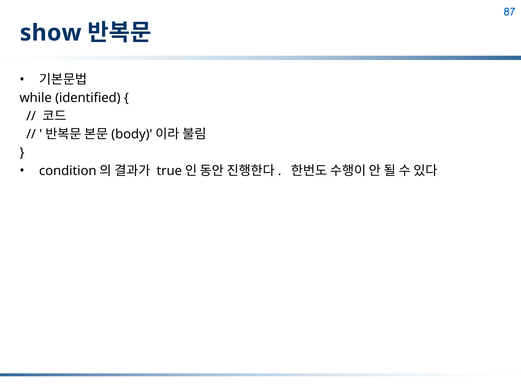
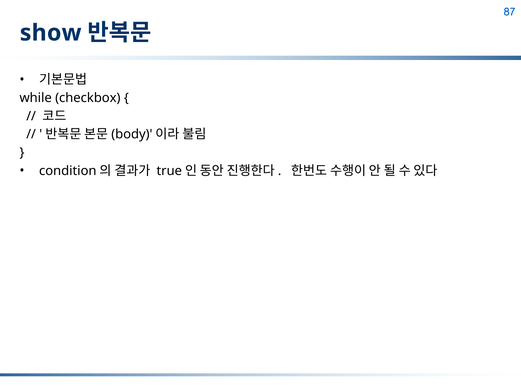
identified: identified -> checkbox (88, 98)
